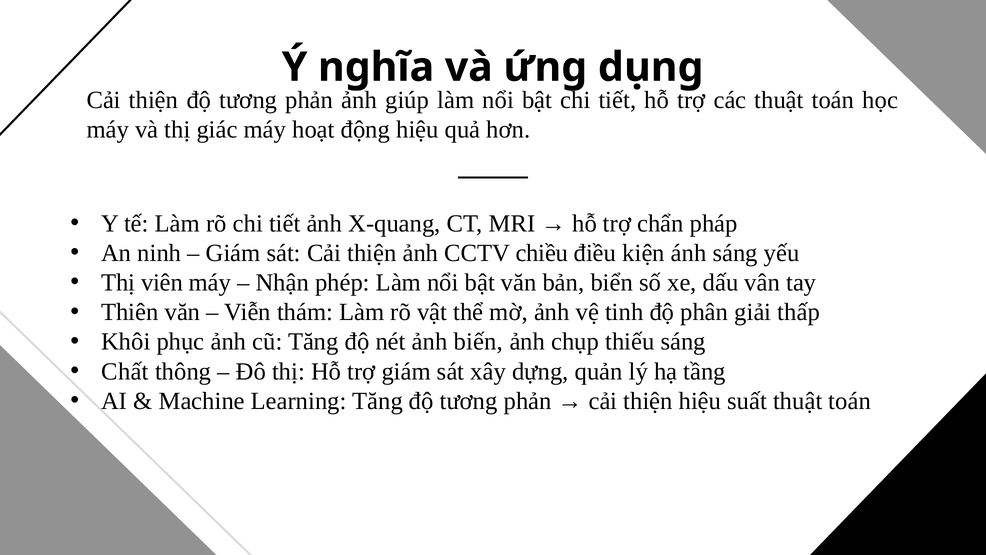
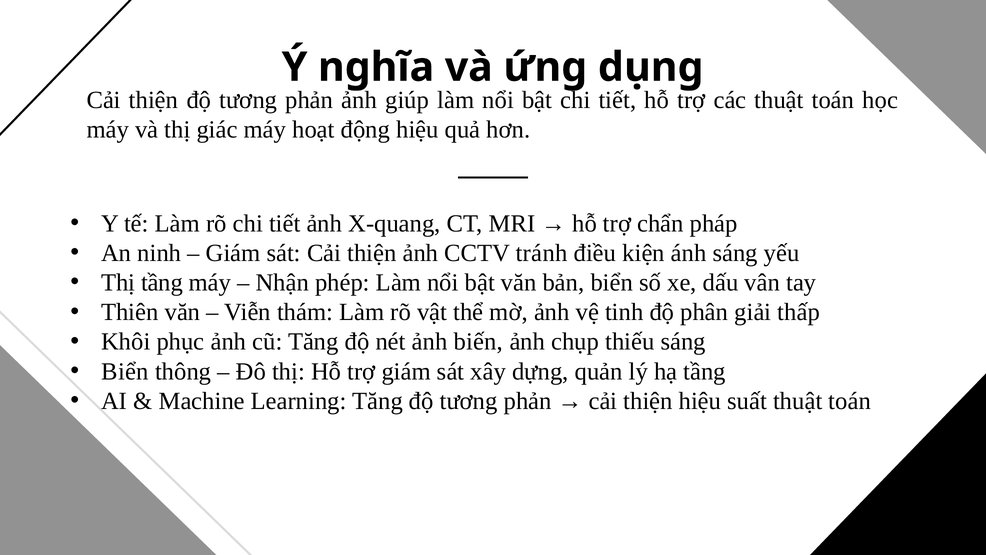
chiều: chiều -> tránh (542, 253)
Thị viên: viên -> tầng (162, 282)
Chất: Chất -> Biển (125, 371)
